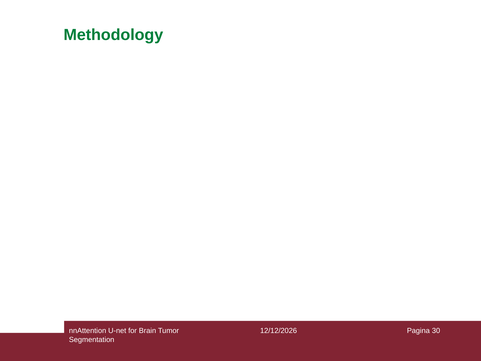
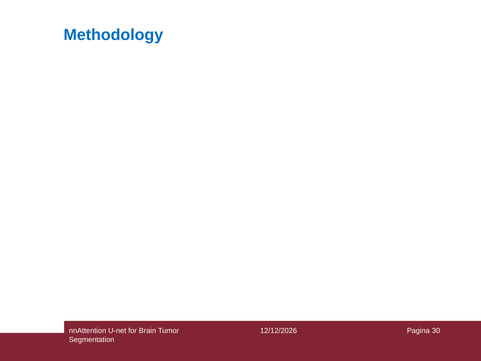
Methodology colour: green -> blue (113, 35)
